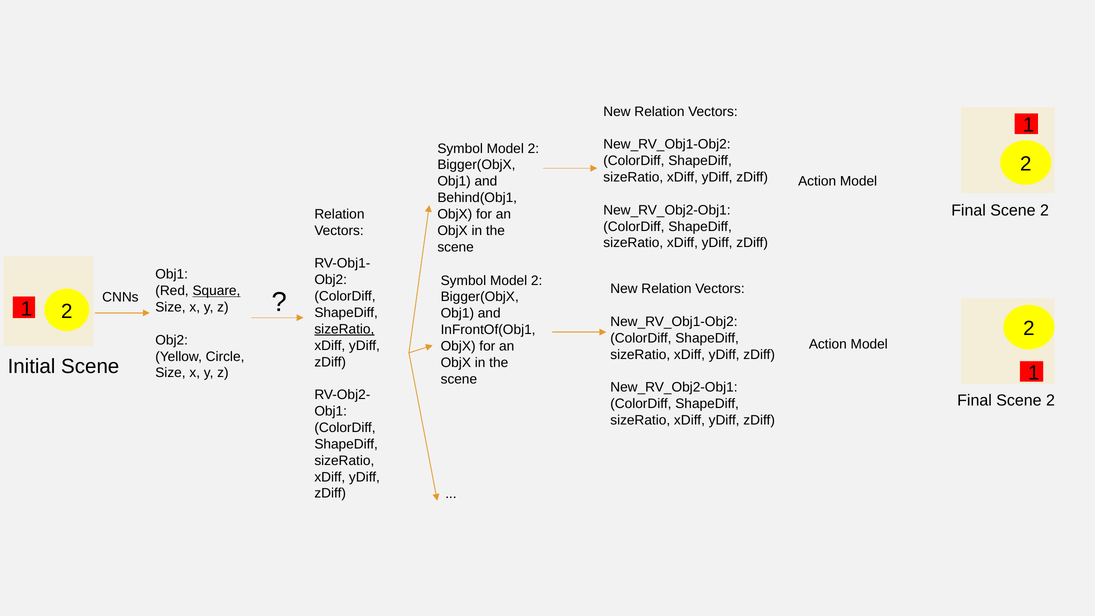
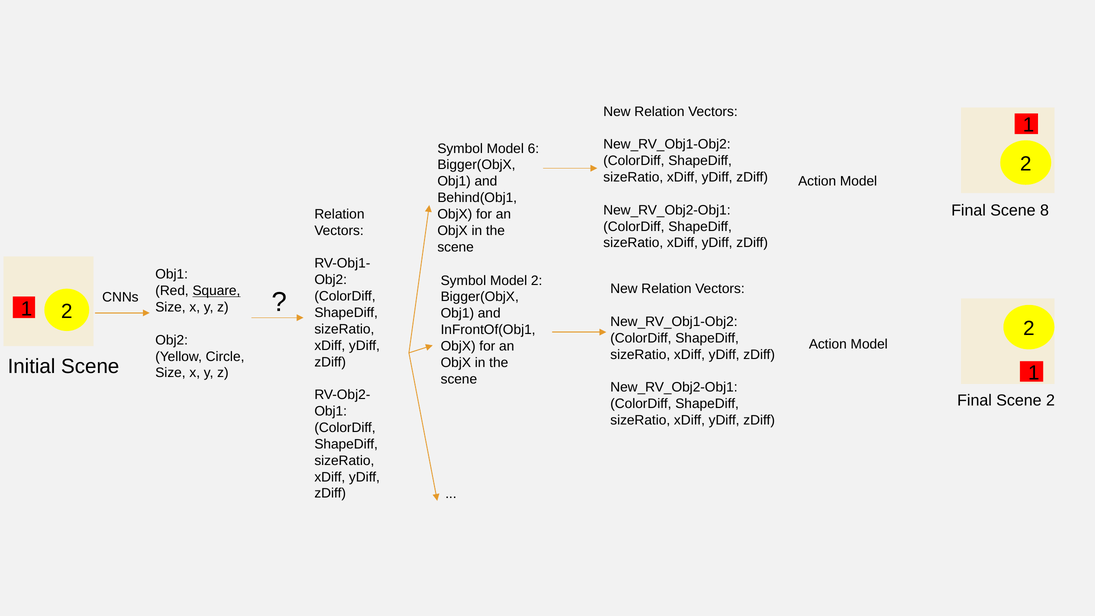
2: 2 -> 6 (533, 149)
2: 2 -> 8 (1045, 210)
sizeRatio underline: present -> none (344, 329)
